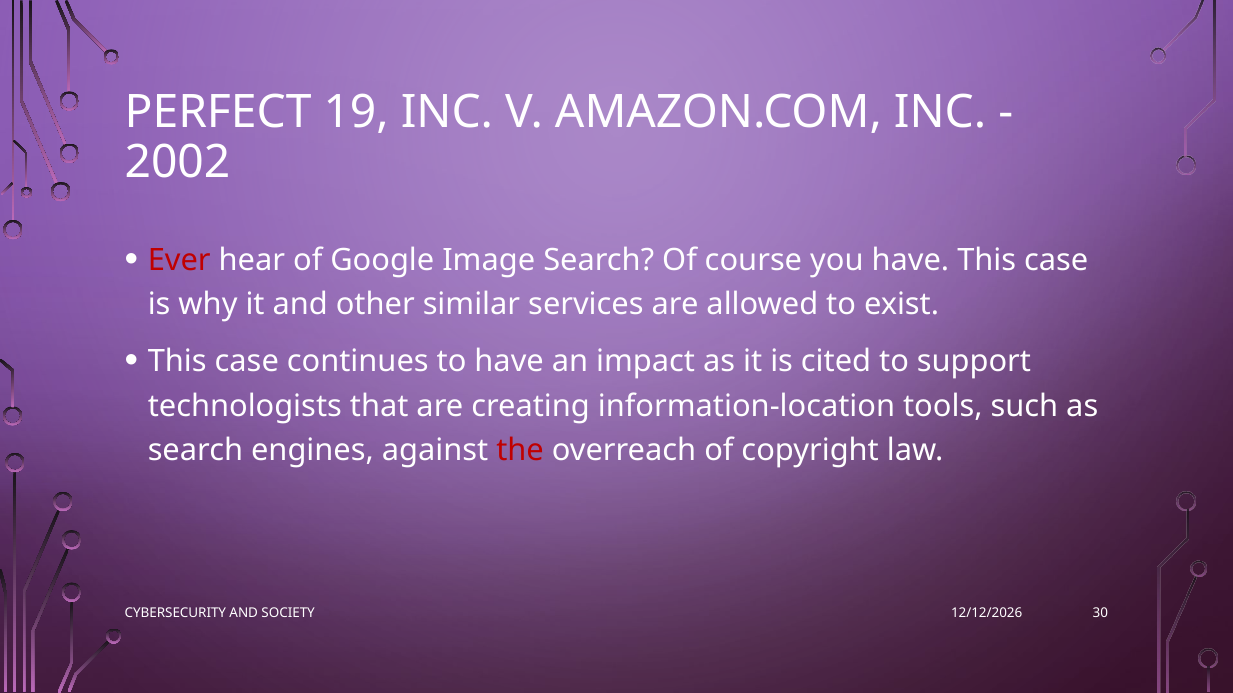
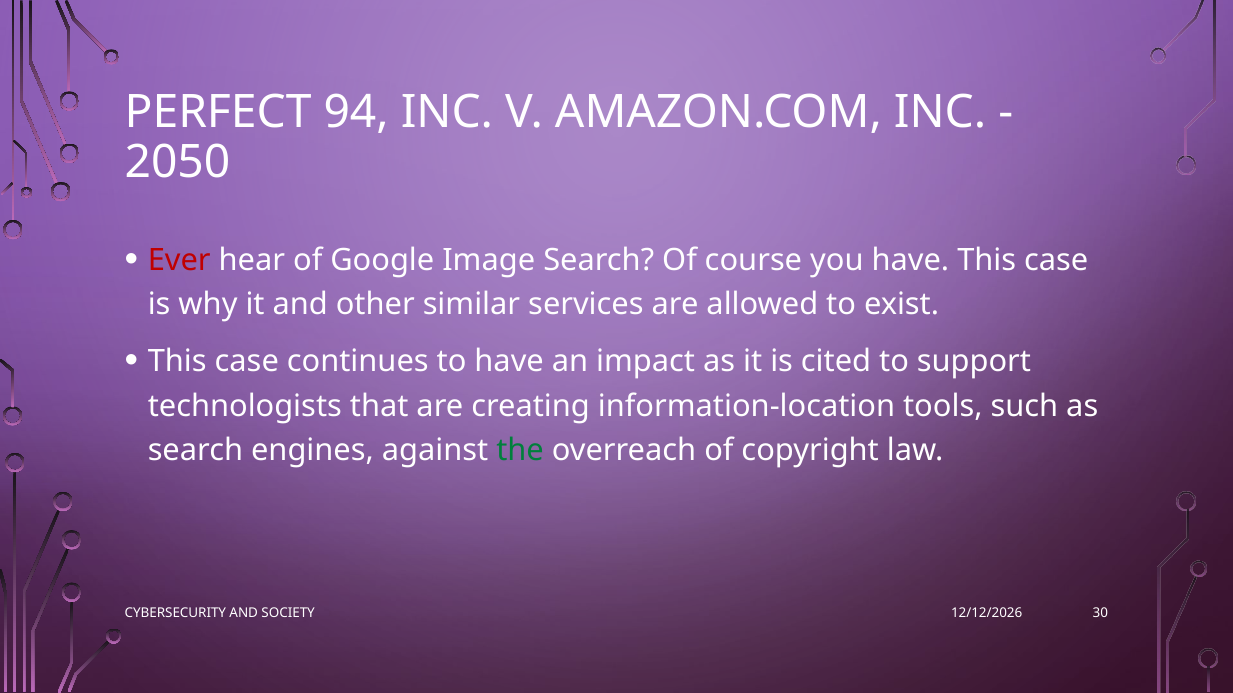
19: 19 -> 94 (356, 112)
2002: 2002 -> 2050 (178, 162)
the colour: red -> green (520, 451)
